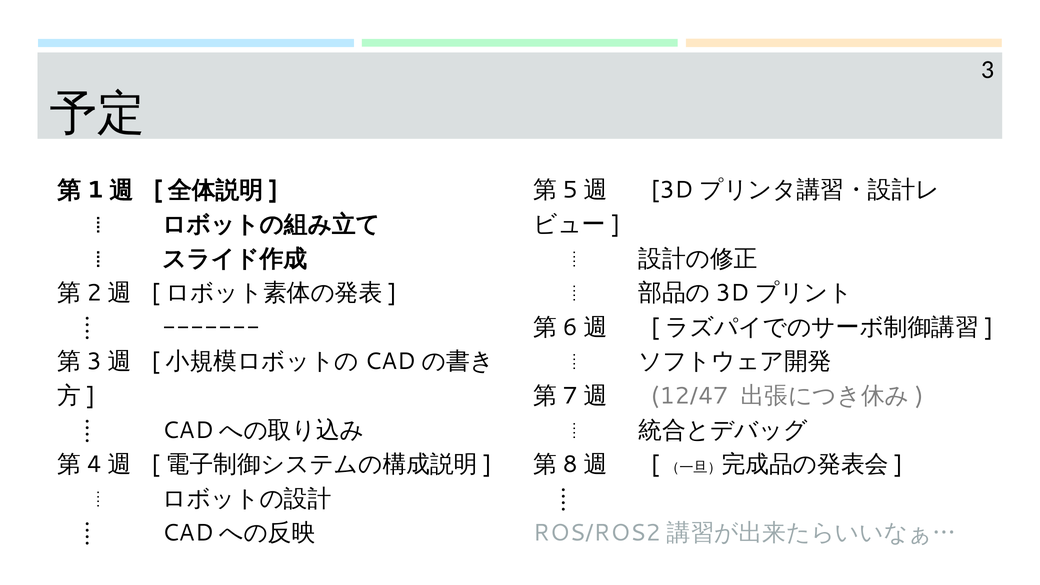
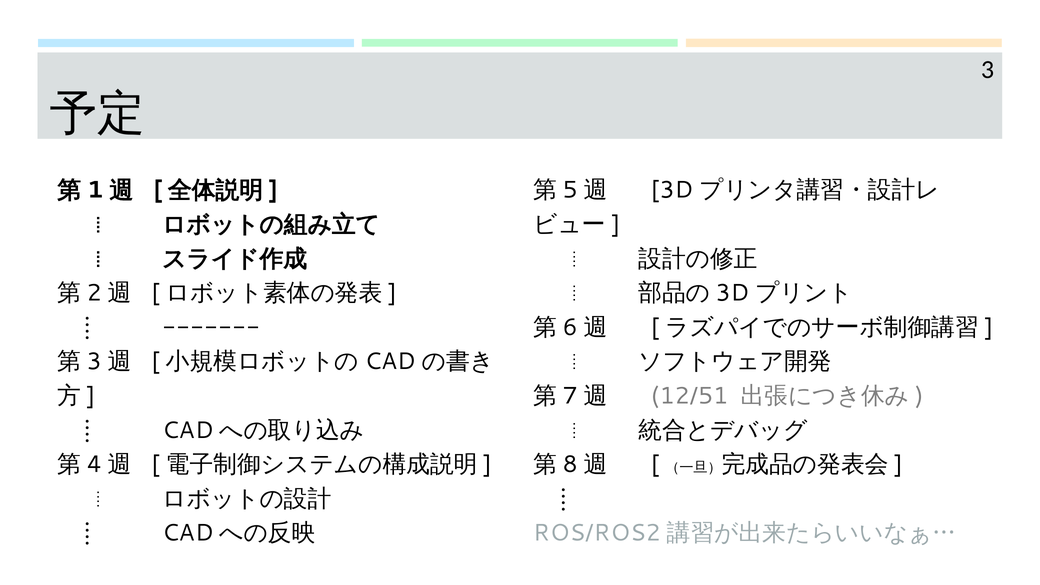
12/47: 12/47 -> 12/51 (690, 396)
